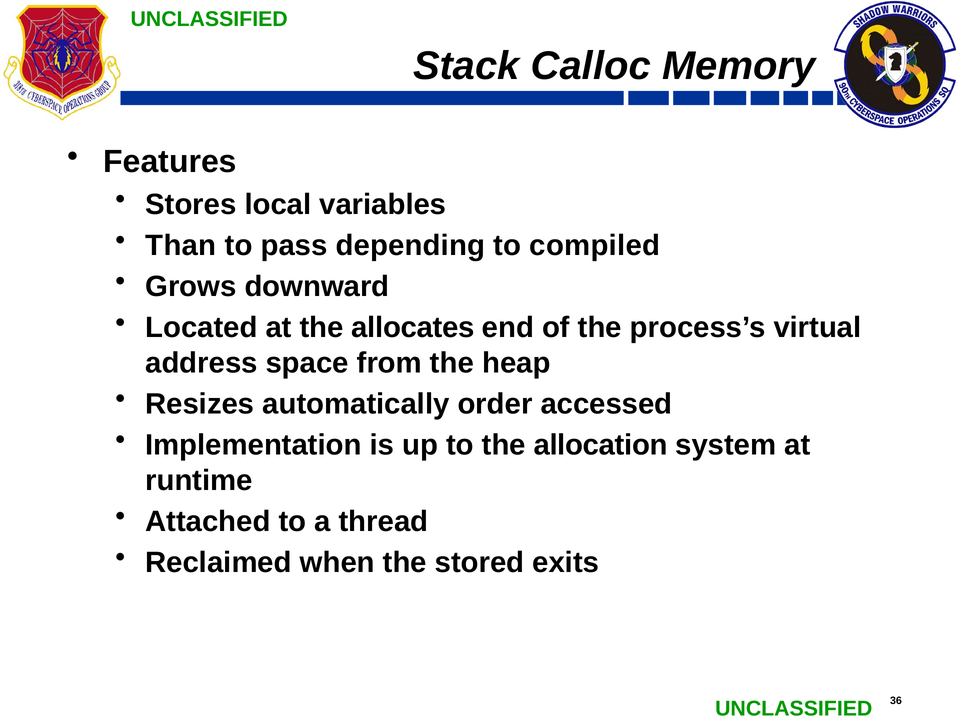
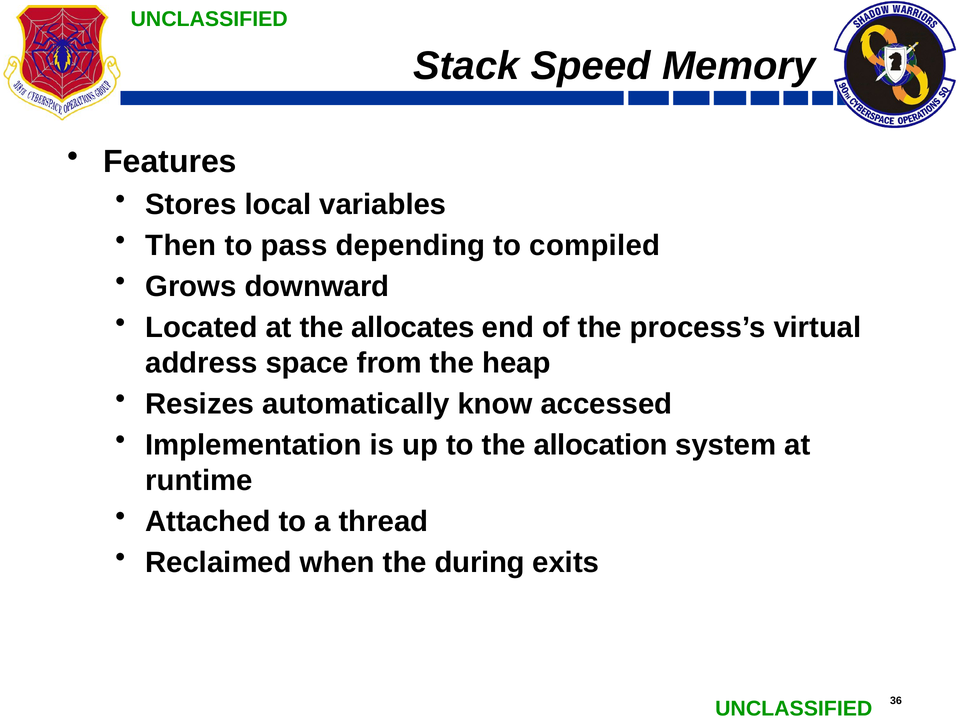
Calloc: Calloc -> Speed (591, 66)
Than: Than -> Then (181, 245)
order: order -> know (495, 404)
stored: stored -> during (480, 562)
